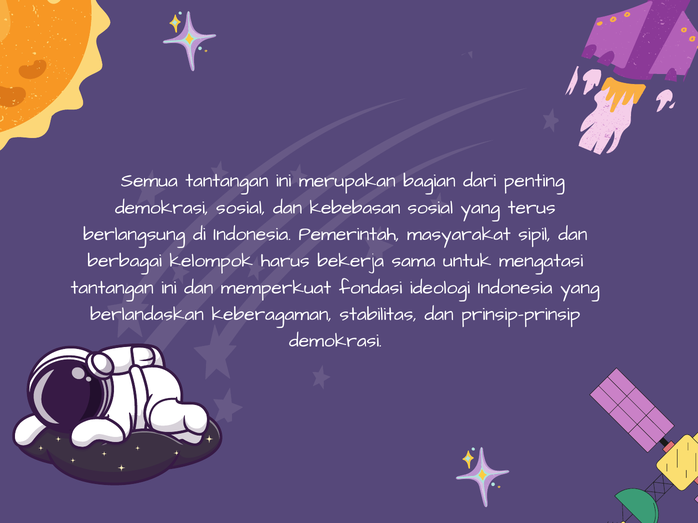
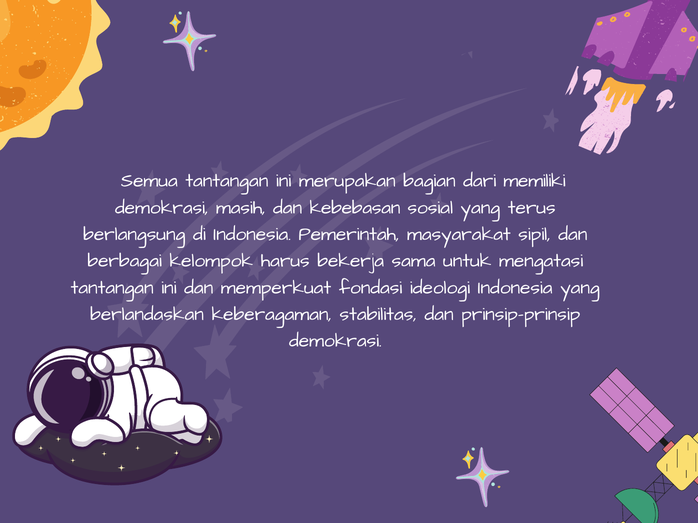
penting: penting -> memiliki (534, 181)
demokrasi sosial: sosial -> masih (241, 207)
